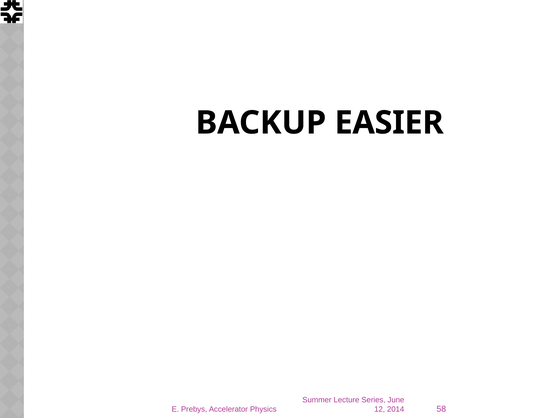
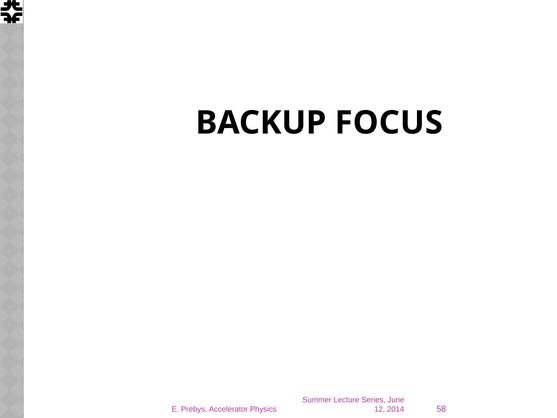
EASIER: EASIER -> FOCUS (389, 123)
